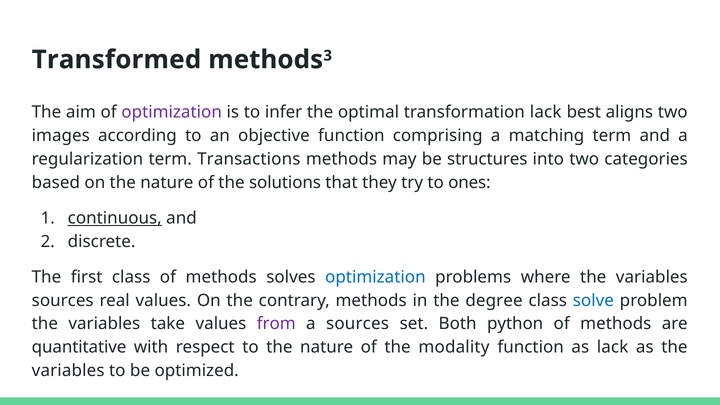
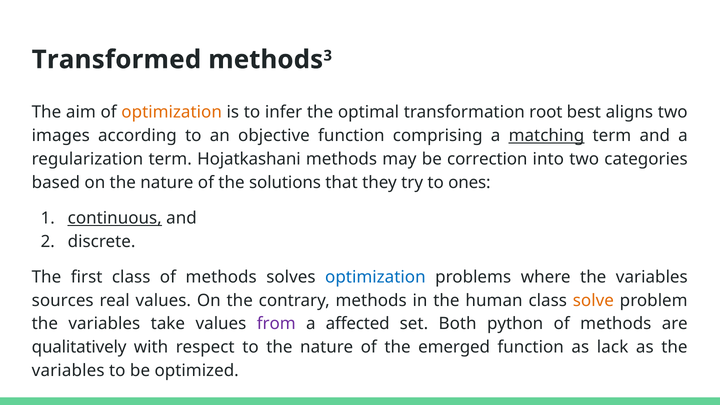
optimization colour: purple -> orange (172, 112)
transformation lack: lack -> root (546, 112)
matching underline: none -> present (546, 136)
Transactions: Transactions -> Hojatkashani (249, 159)
structures: structures -> correction (487, 159)
degree: degree -> human (494, 300)
solve colour: blue -> orange (593, 300)
a sources: sources -> affected (358, 324)
quantitative: quantitative -> qualitatively (79, 347)
modality: modality -> emerged (454, 347)
